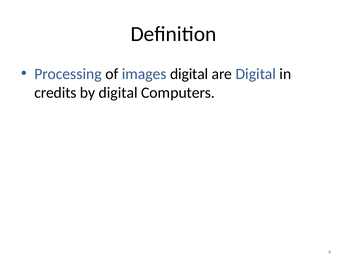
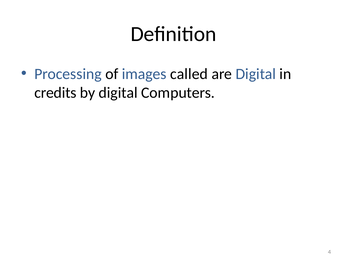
images digital: digital -> called (189, 74)
